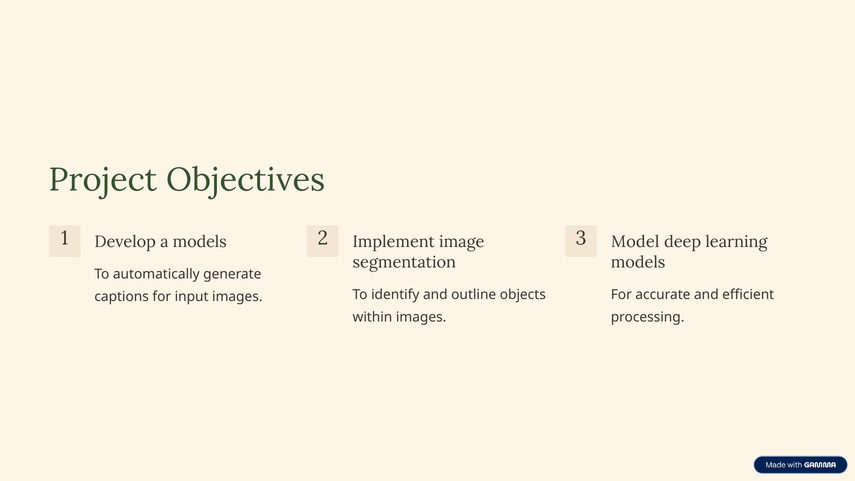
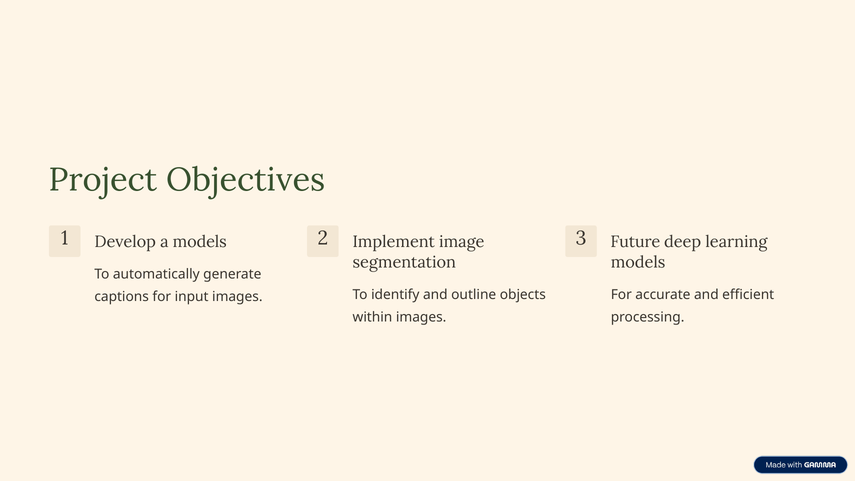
Model: Model -> Future (635, 242)
